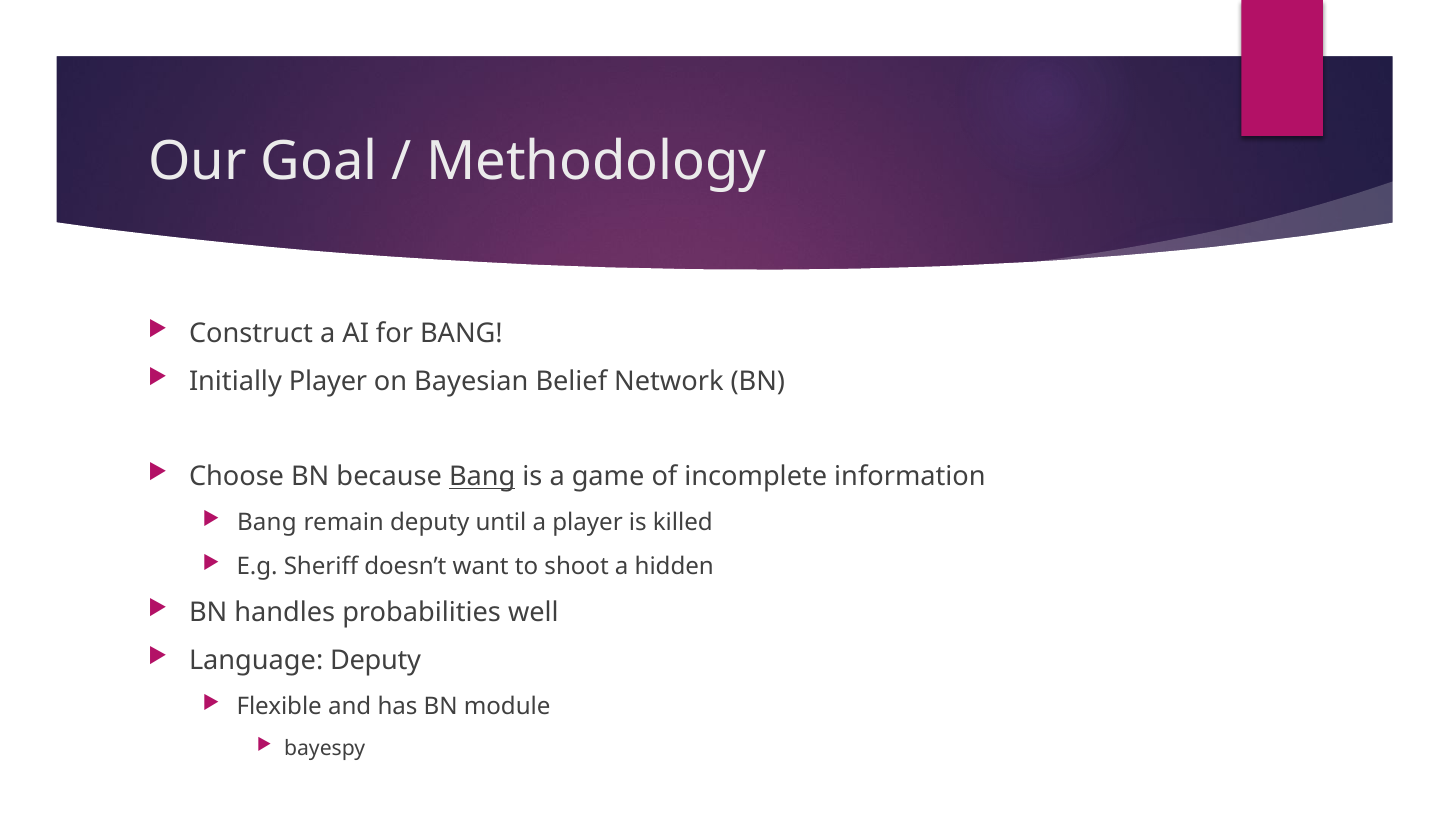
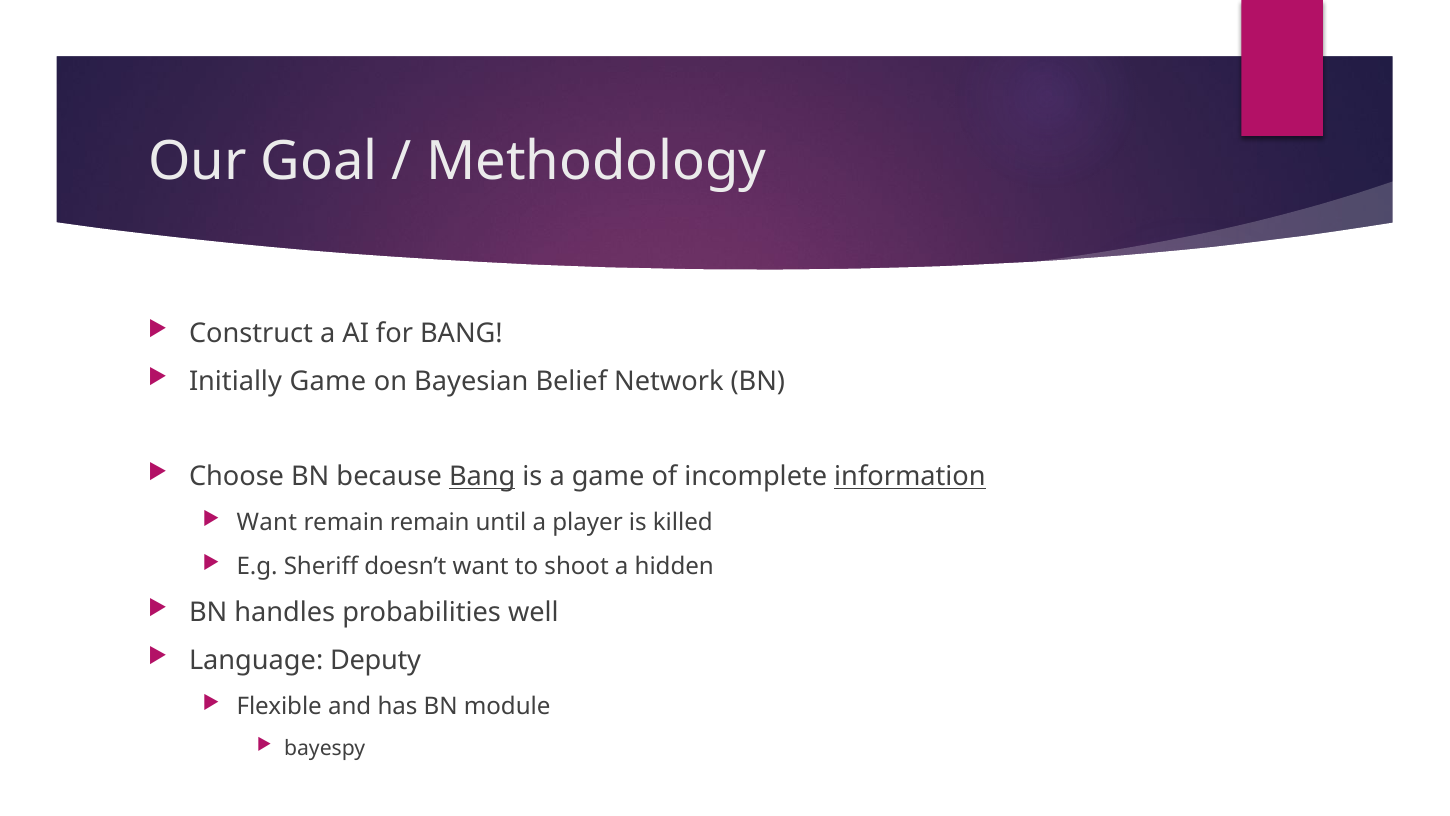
Initially Player: Player -> Game (328, 381)
information underline: none -> present (910, 477)
Bang: Bang -> Want (267, 522)
remain deputy: deputy -> remain (430, 522)
